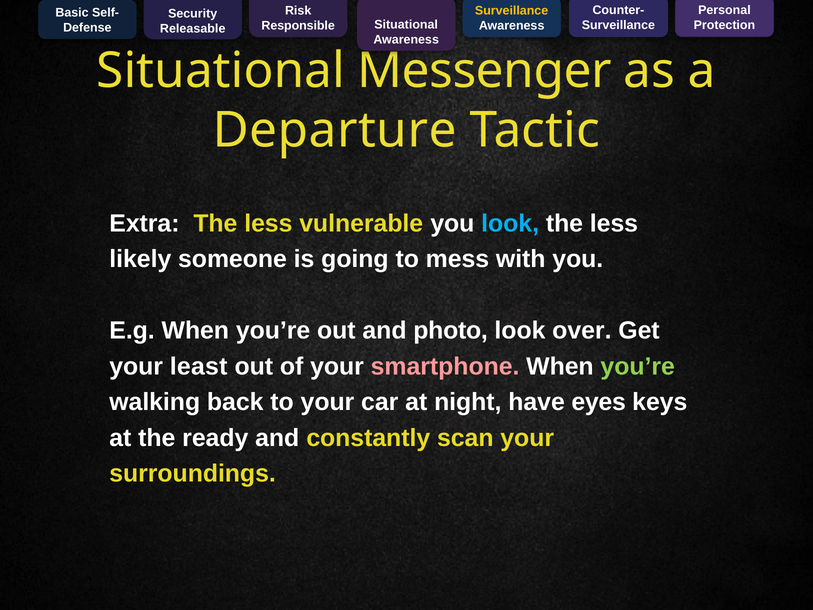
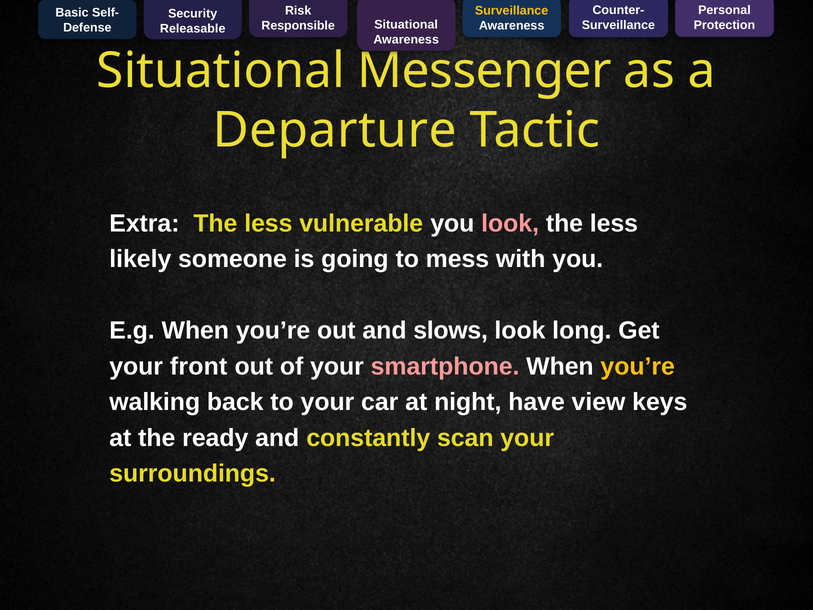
look colour: light blue -> pink (510, 223)
photo: photo -> slows (451, 331)
over: over -> long (582, 331)
least: least -> front (199, 366)
you’re colour: light green -> yellow (638, 366)
eyes: eyes -> view (599, 402)
